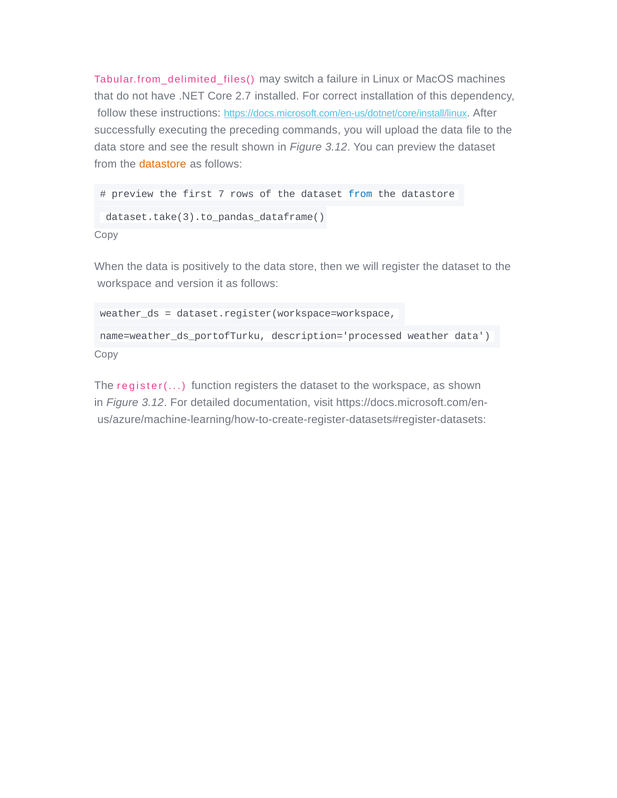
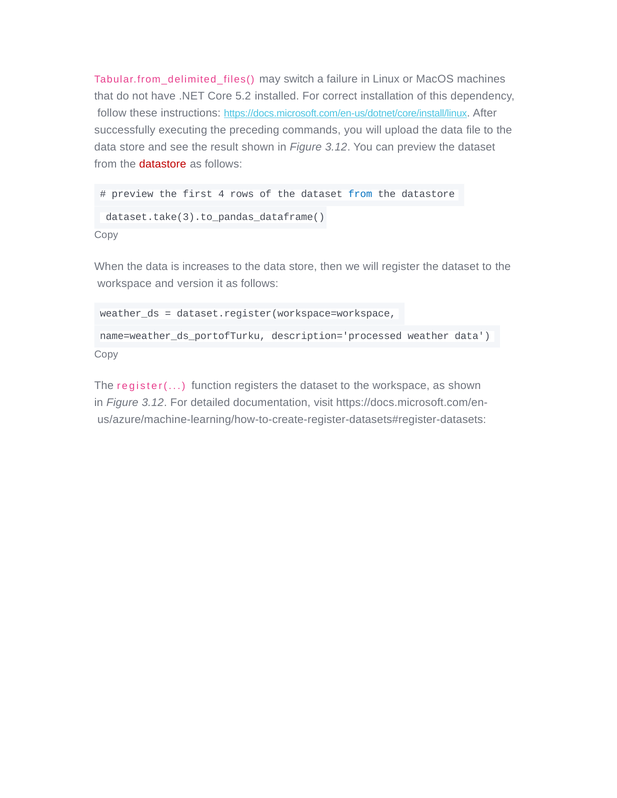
2.7: 2.7 -> 5.2 (243, 96)
datastore colour: orange -> red (163, 164)
7: 7 -> 4 (221, 194)
positively: positively -> increases (206, 267)
